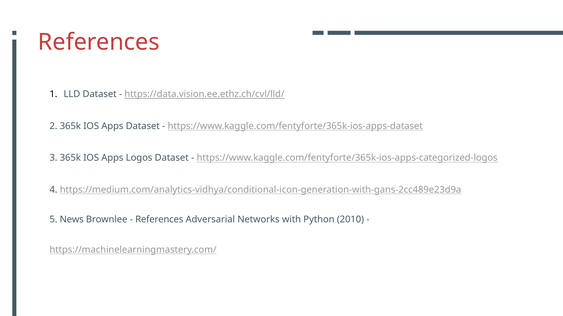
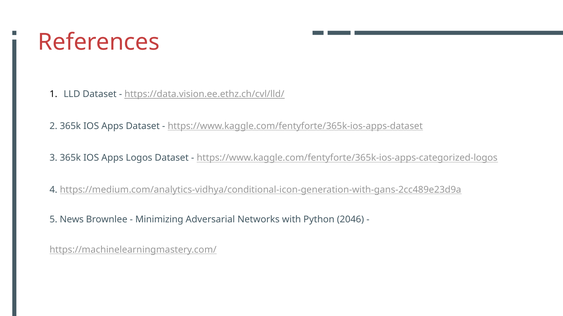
References: References -> Minimizing (159, 220)
2010: 2010 -> 2046 (350, 220)
